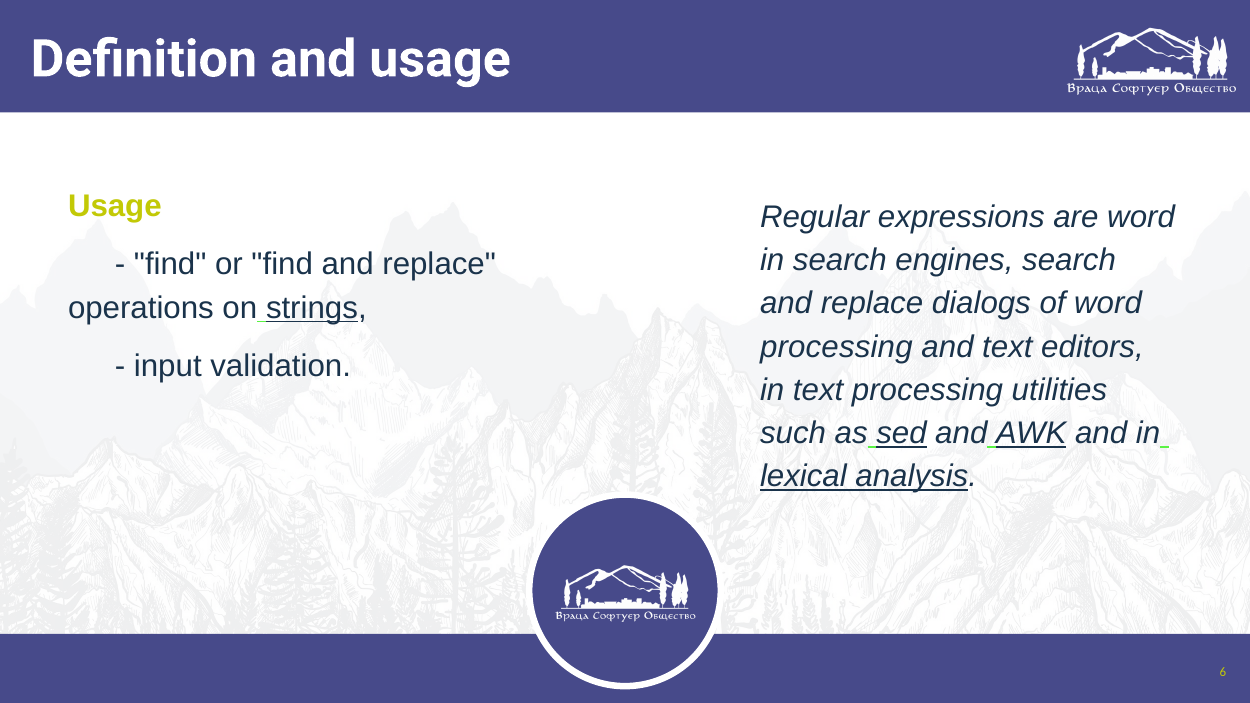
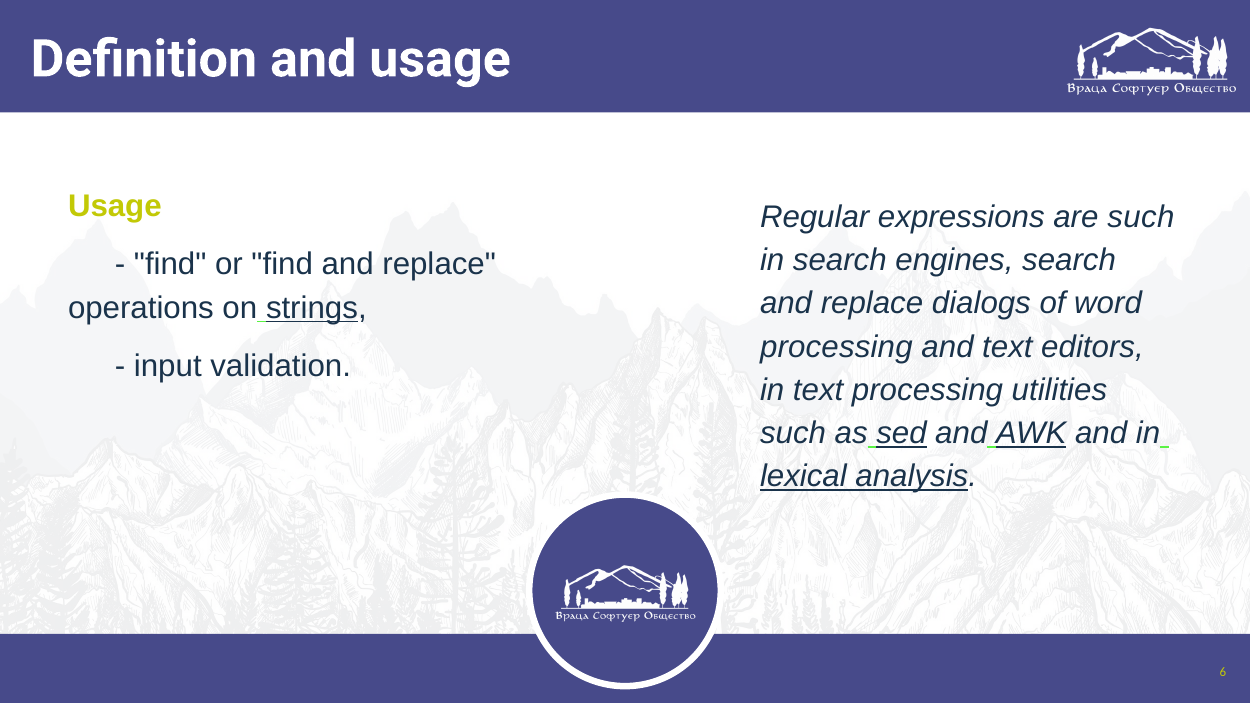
are word: word -> such (1141, 217)
